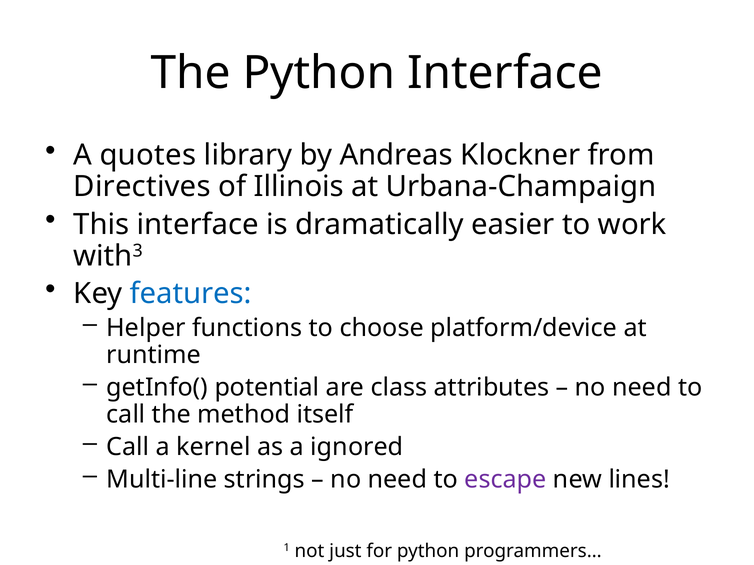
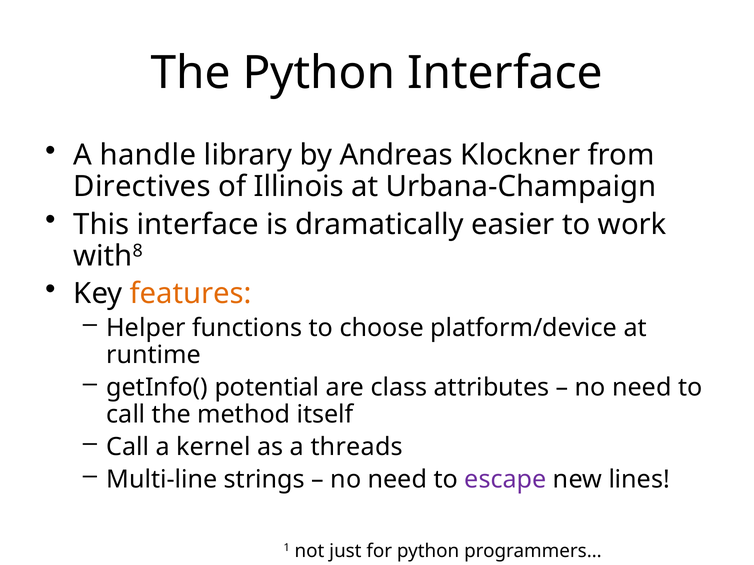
quotes: quotes -> handle (148, 155)
3: 3 -> 8 (138, 251)
features colour: blue -> orange (191, 294)
ignored: ignored -> threads (357, 447)
